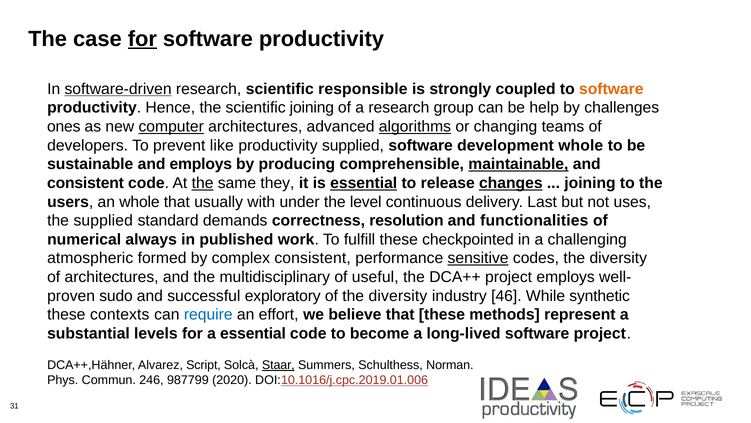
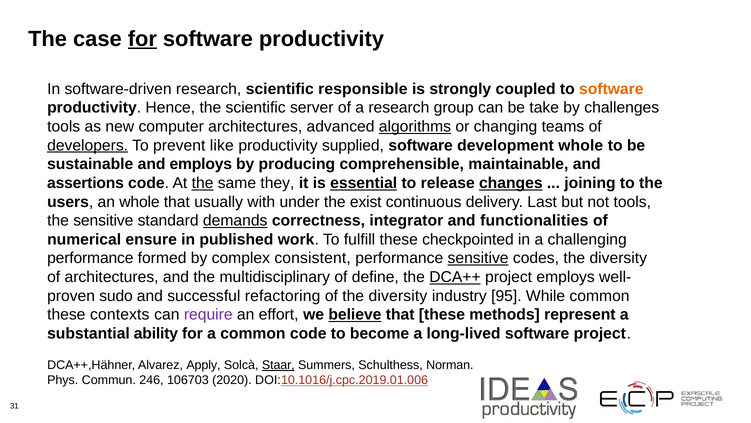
software-driven underline: present -> none (118, 89)
scientific joining: joining -> server (312, 108)
help: help -> take (544, 108)
ones: ones -> tools (64, 126)
computer underline: present -> none (171, 126)
developers underline: none -> present (88, 145)
maintainable underline: present -> none (518, 164)
consistent: consistent -> assertions (86, 183)
level: level -> exist (366, 202)
not uses: uses -> tools (632, 202)
the supplied: supplied -> sensitive (103, 220)
demands underline: none -> present (235, 220)
resolution: resolution -> integrator (406, 220)
always: always -> ensure (151, 239)
atmospheric: atmospheric -> performance (90, 258)
useful: useful -> define (375, 277)
DCA++ underline: none -> present (455, 277)
exploratory: exploratory -> refactoring (283, 296)
46: 46 -> 95 (506, 296)
While synthetic: synthetic -> common (600, 296)
require colour: blue -> purple (208, 314)
believe underline: none -> present (355, 314)
levels: levels -> ability (156, 333)
a essential: essential -> common (253, 333)
Script: Script -> Apply (203, 365)
987799: 987799 -> 106703 (188, 380)
